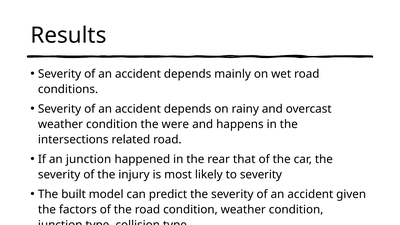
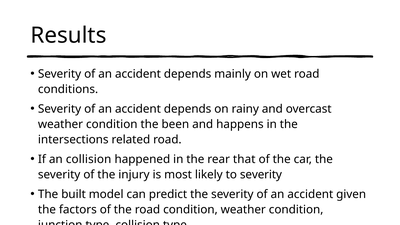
were: were -> been (175, 124)
an junction: junction -> collision (89, 159)
